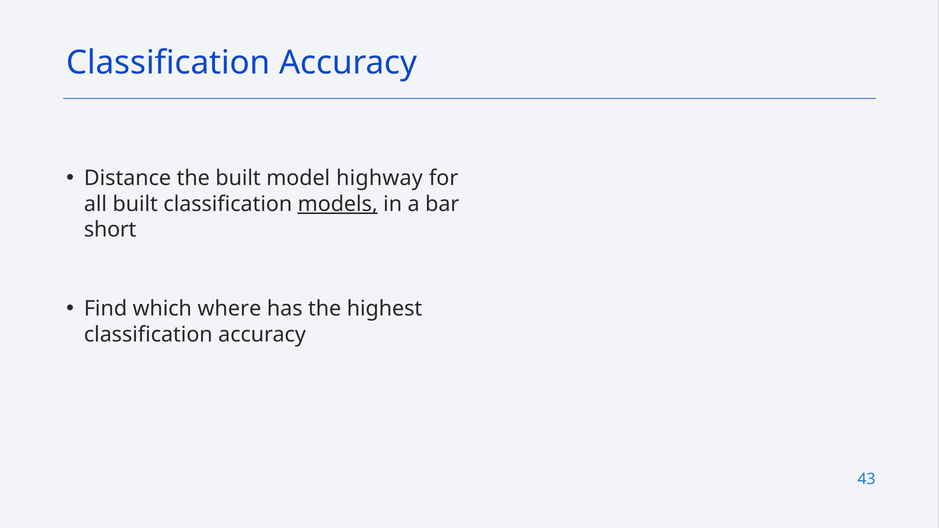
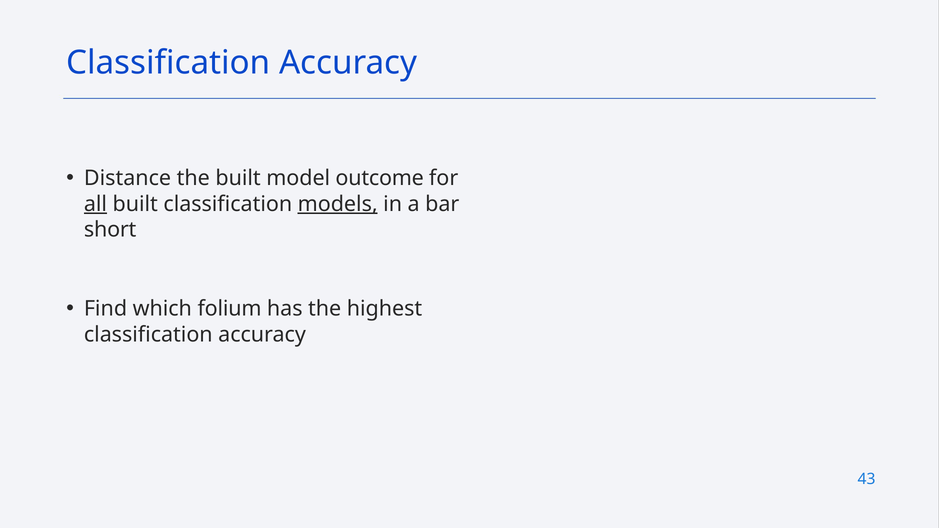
highway: highway -> outcome (380, 178)
all underline: none -> present (95, 204)
where: where -> folium (230, 309)
